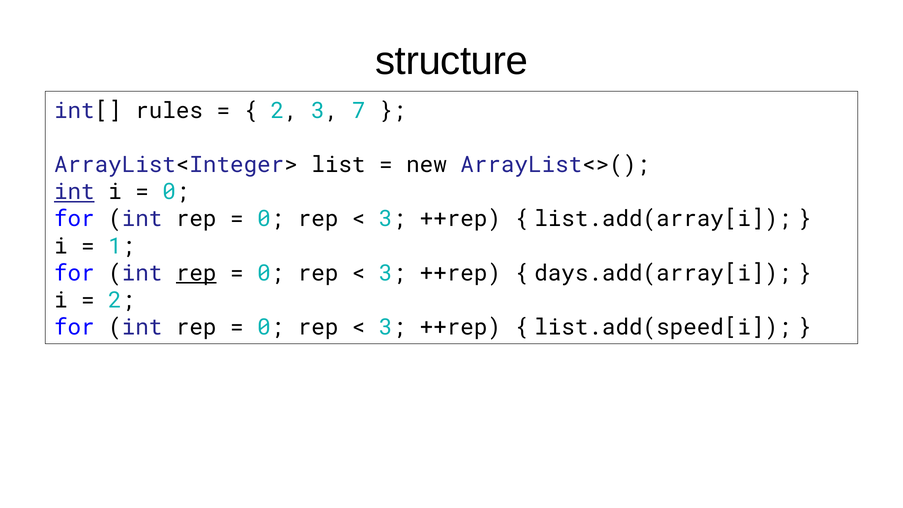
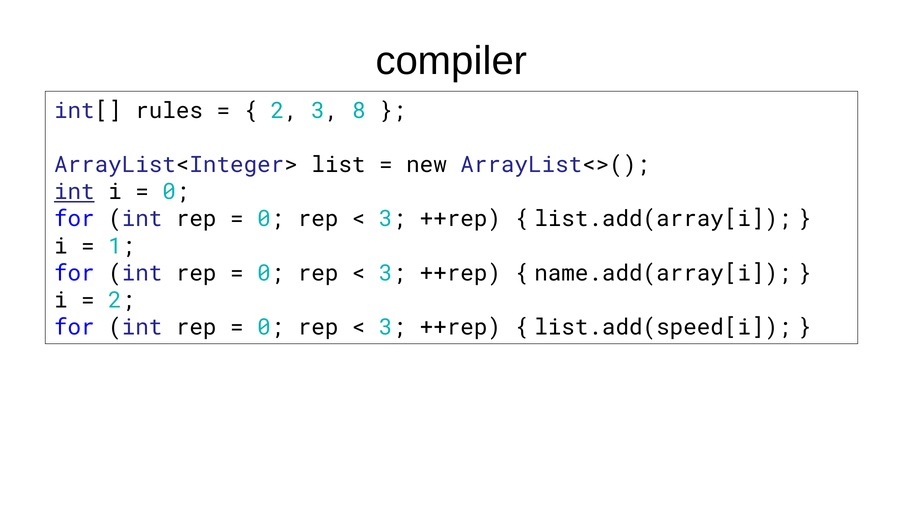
structure: structure -> compiler (451, 61)
7: 7 -> 8 (359, 111)
rep underline: present -> none (196, 273)
days.add(array[i: days.add(array[i -> name.add(array[i (663, 273)
